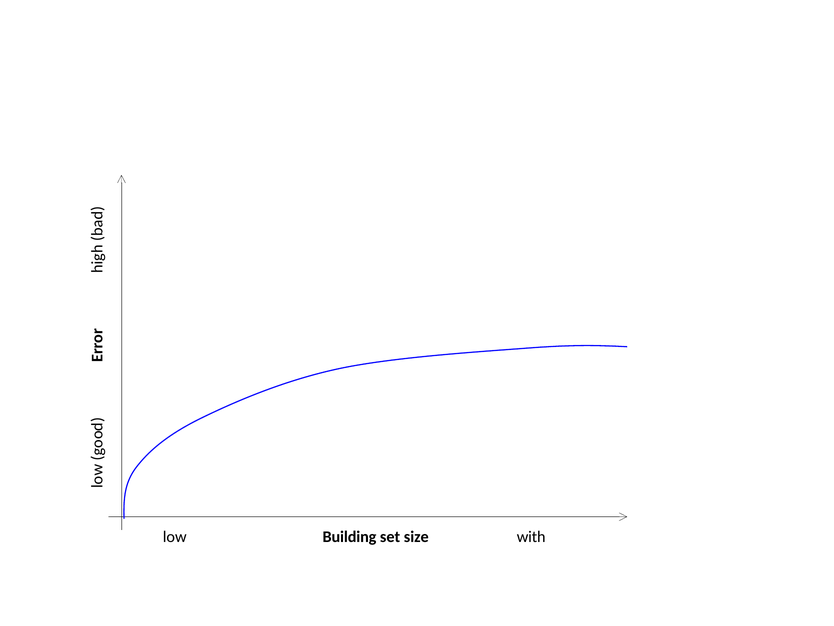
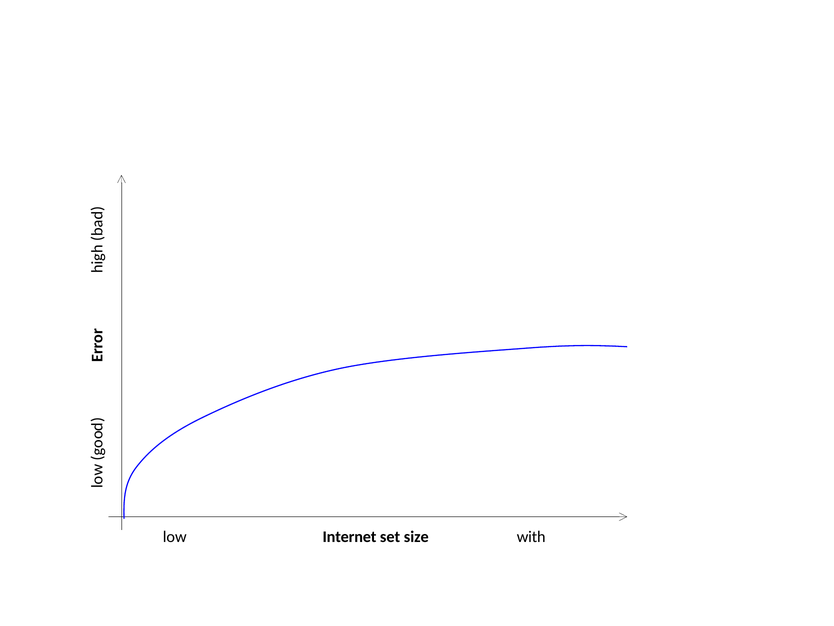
Building: Building -> Internet (350, 536)
